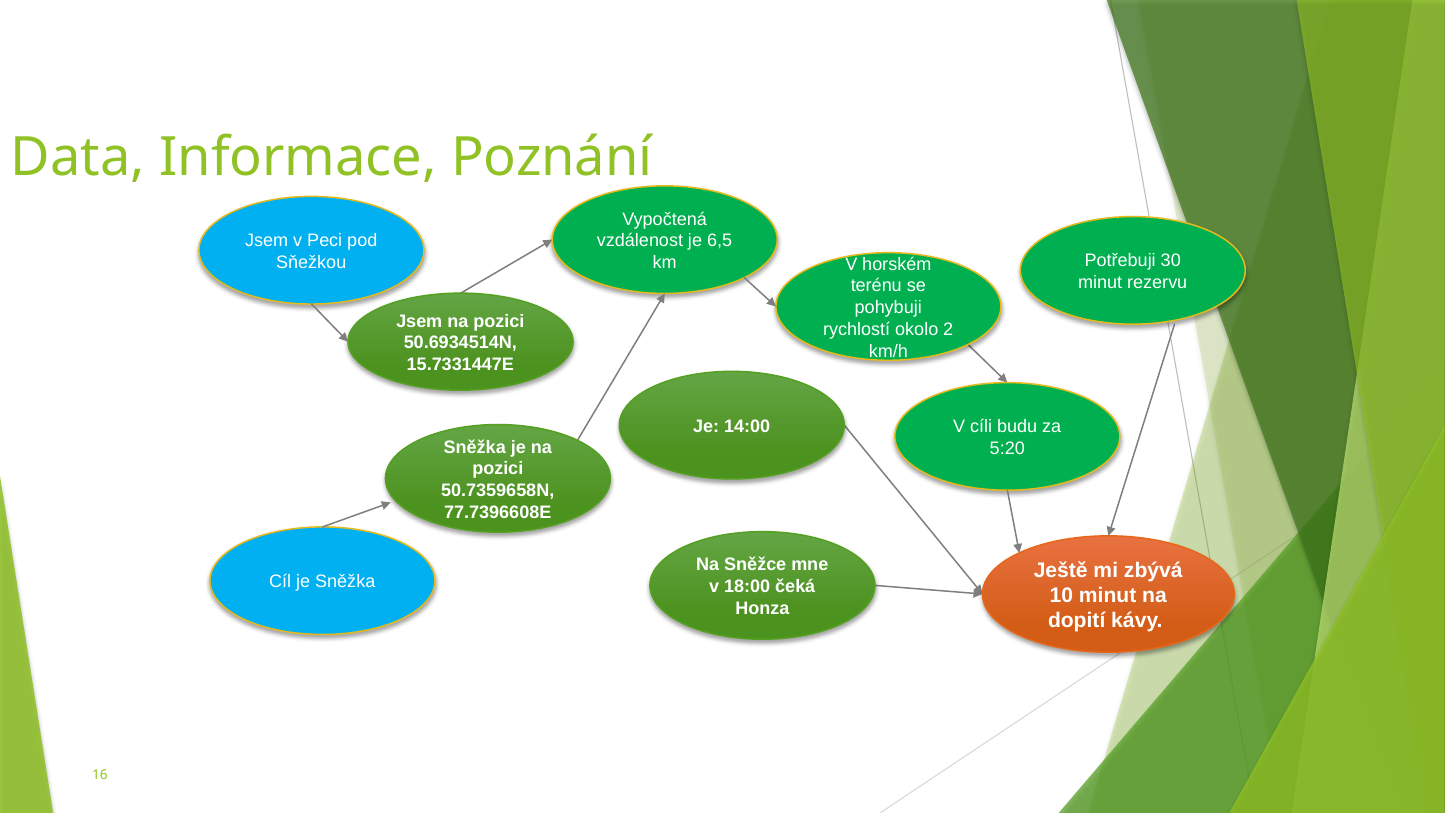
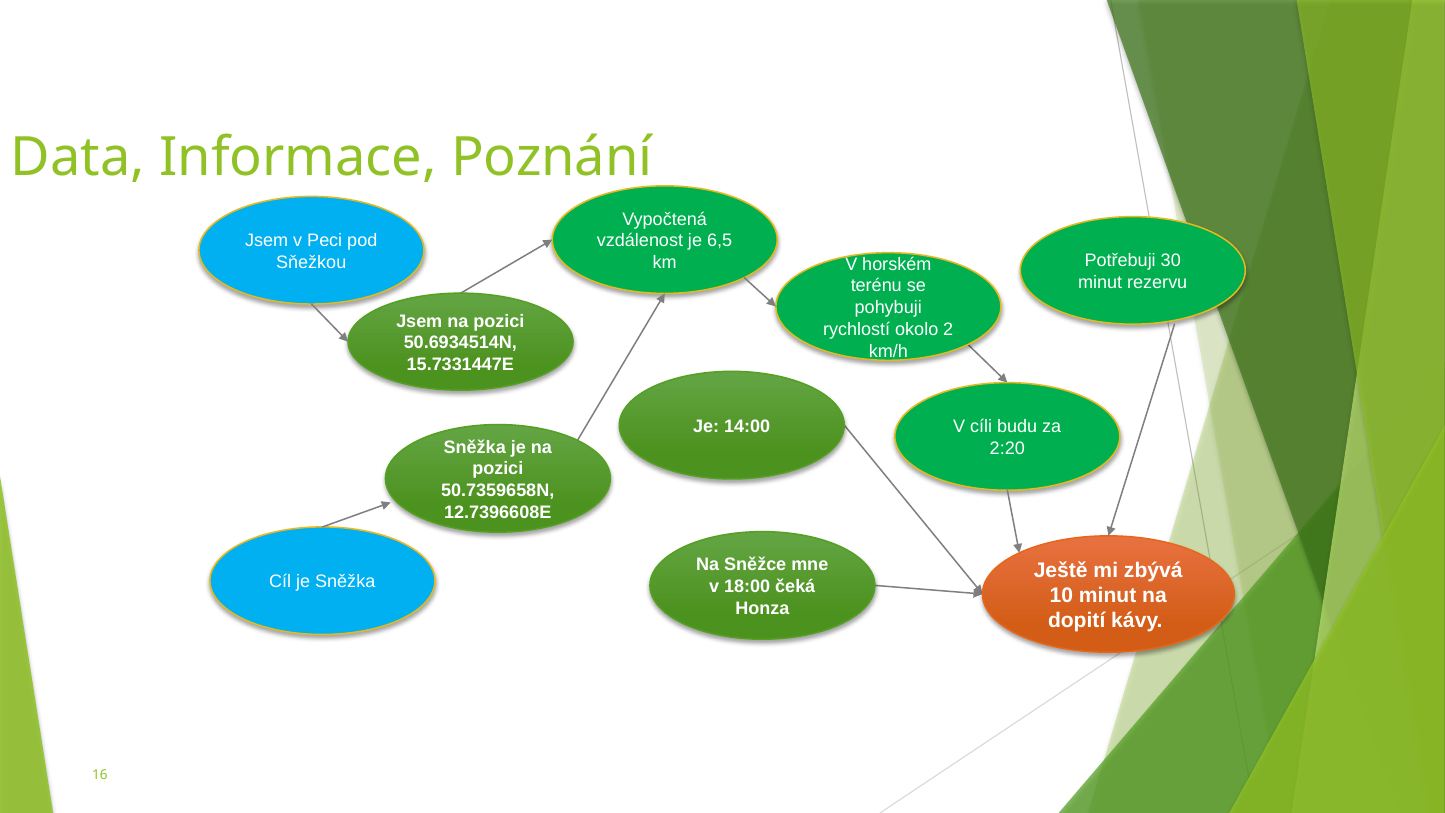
5:20: 5:20 -> 2:20 (1007, 448)
77.7396608E: 77.7396608E -> 12.7396608E (498, 512)
